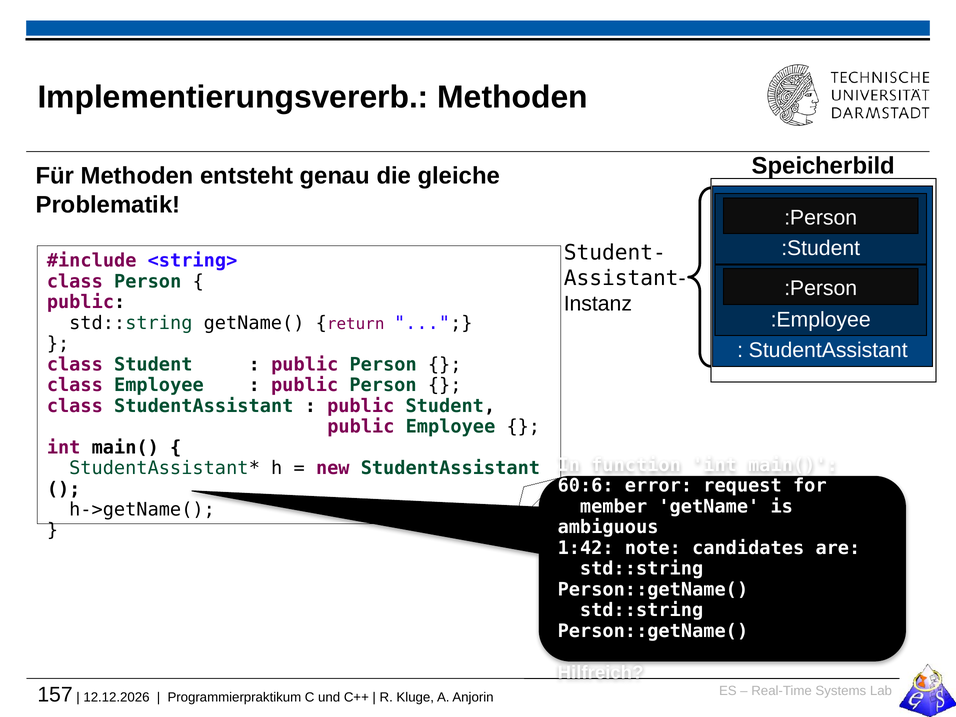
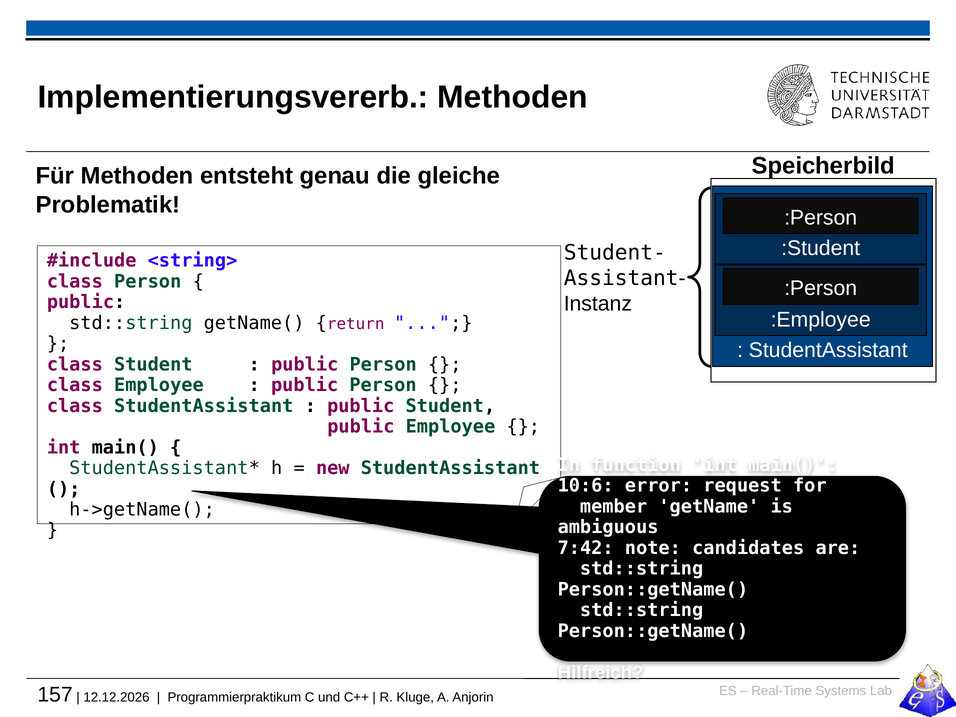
60:6: 60:6 -> 10:6 (586, 486)
1:42: 1:42 -> 7:42 (586, 548)
